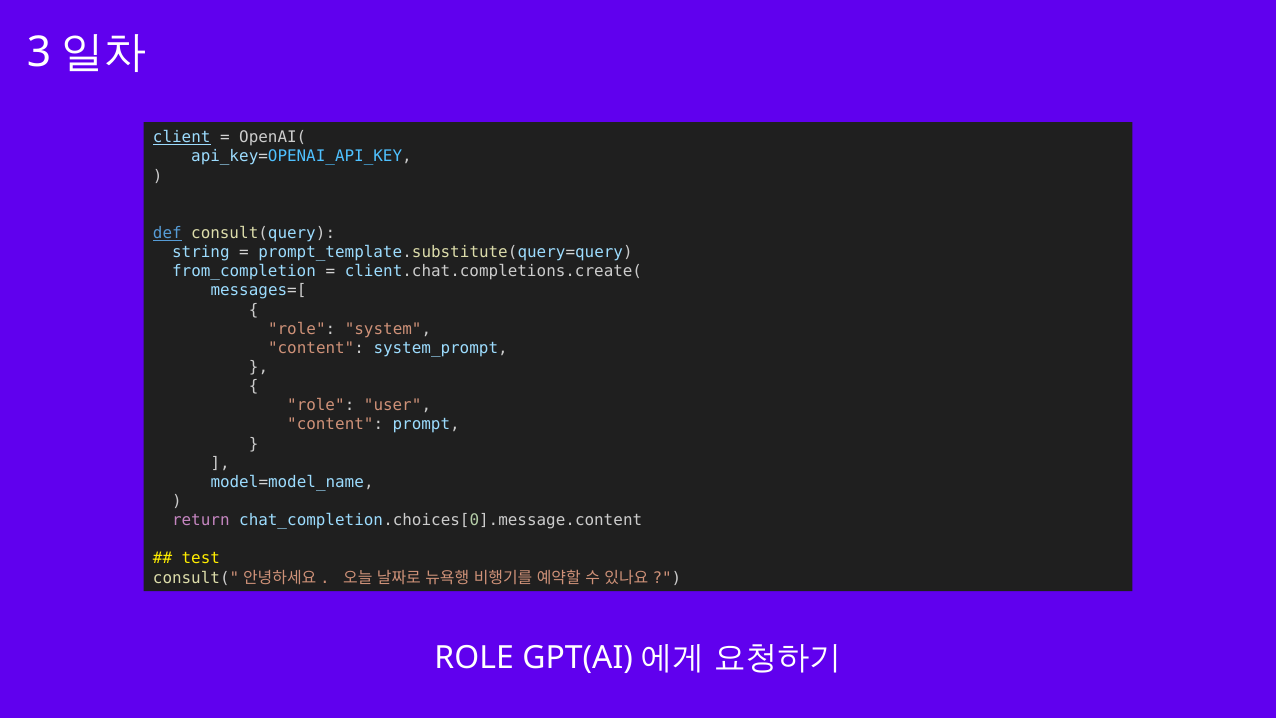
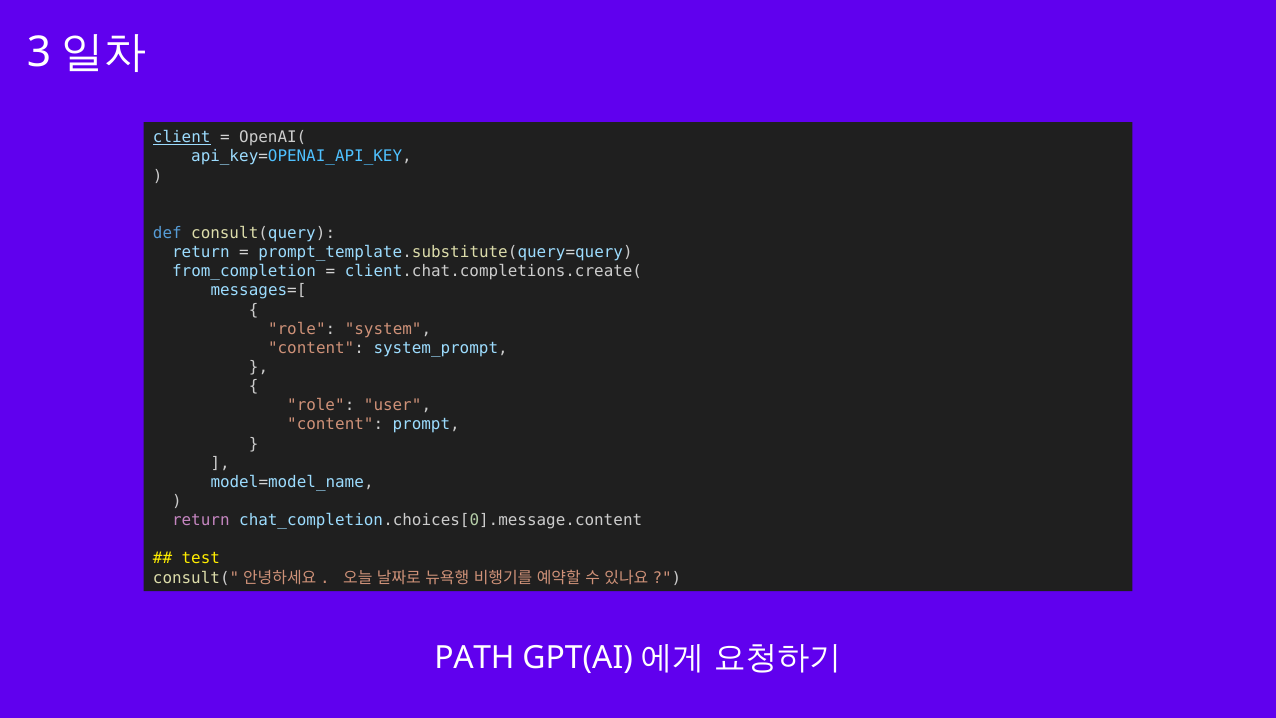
def underline: present -> none (167, 233)
string: string -> return (201, 252)
ROLE: ROLE -> PATH (474, 658)
